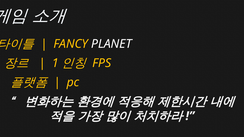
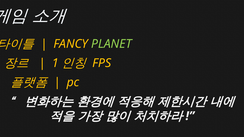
PLANET colour: white -> light green (111, 44)
